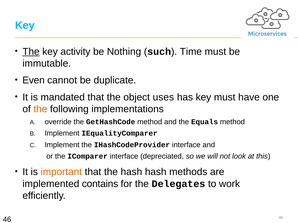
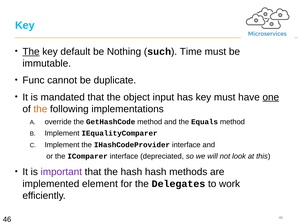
activity: activity -> default (75, 52)
Even: Even -> Func (33, 80)
uses: uses -> input (163, 97)
one underline: none -> present (271, 97)
important colour: orange -> purple (61, 172)
contains: contains -> element (100, 184)
